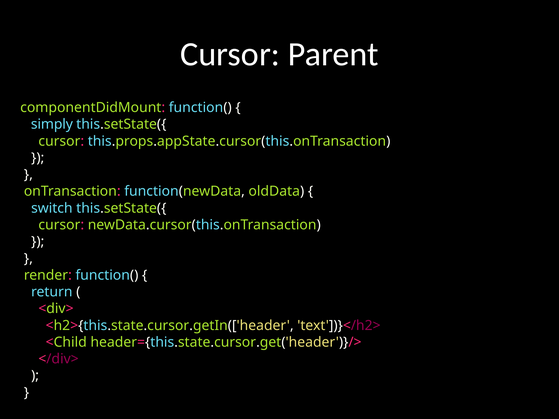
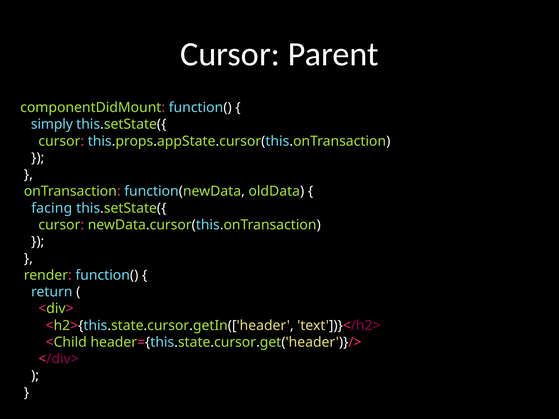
switch: switch -> facing (52, 208)
